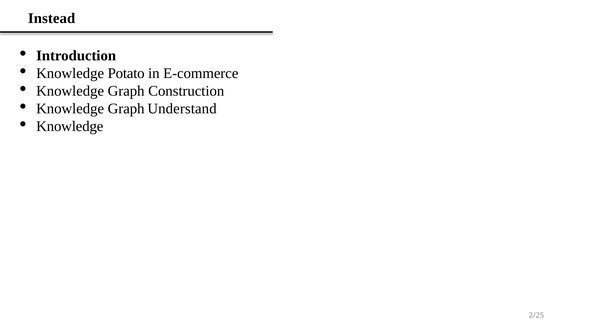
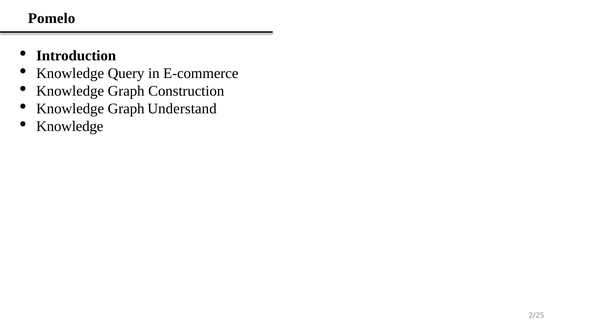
Instead: Instead -> Pomelo (52, 18)
Potato: Potato -> Query (126, 73)
